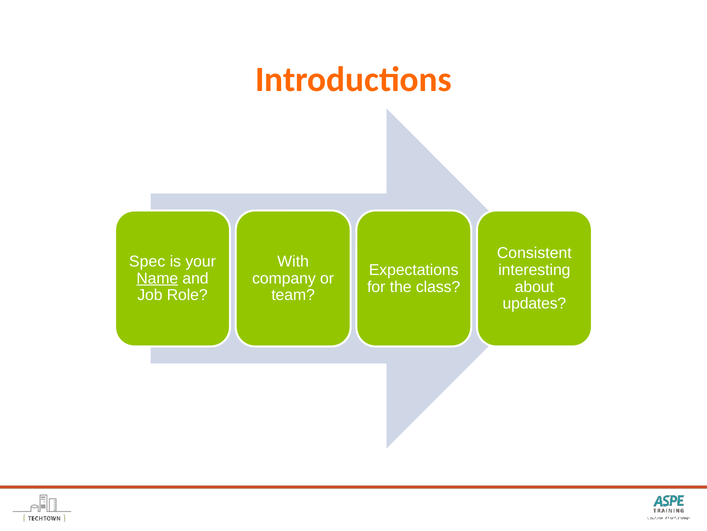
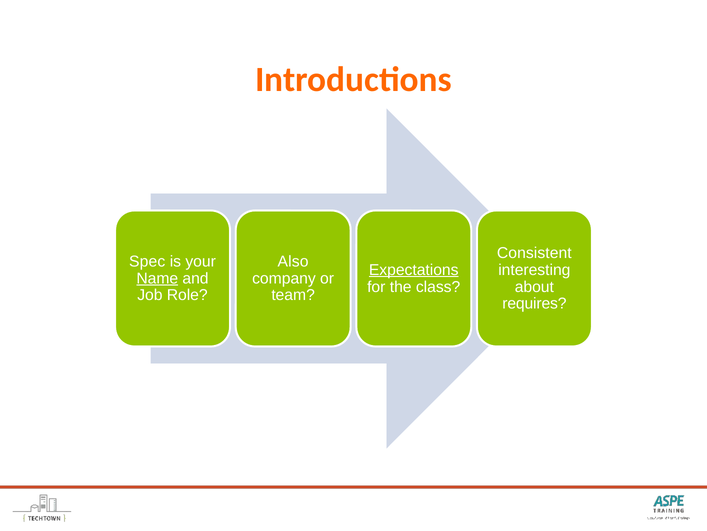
With: With -> Also (293, 261)
Expectations underline: none -> present (414, 269)
updates: updates -> requires (534, 303)
